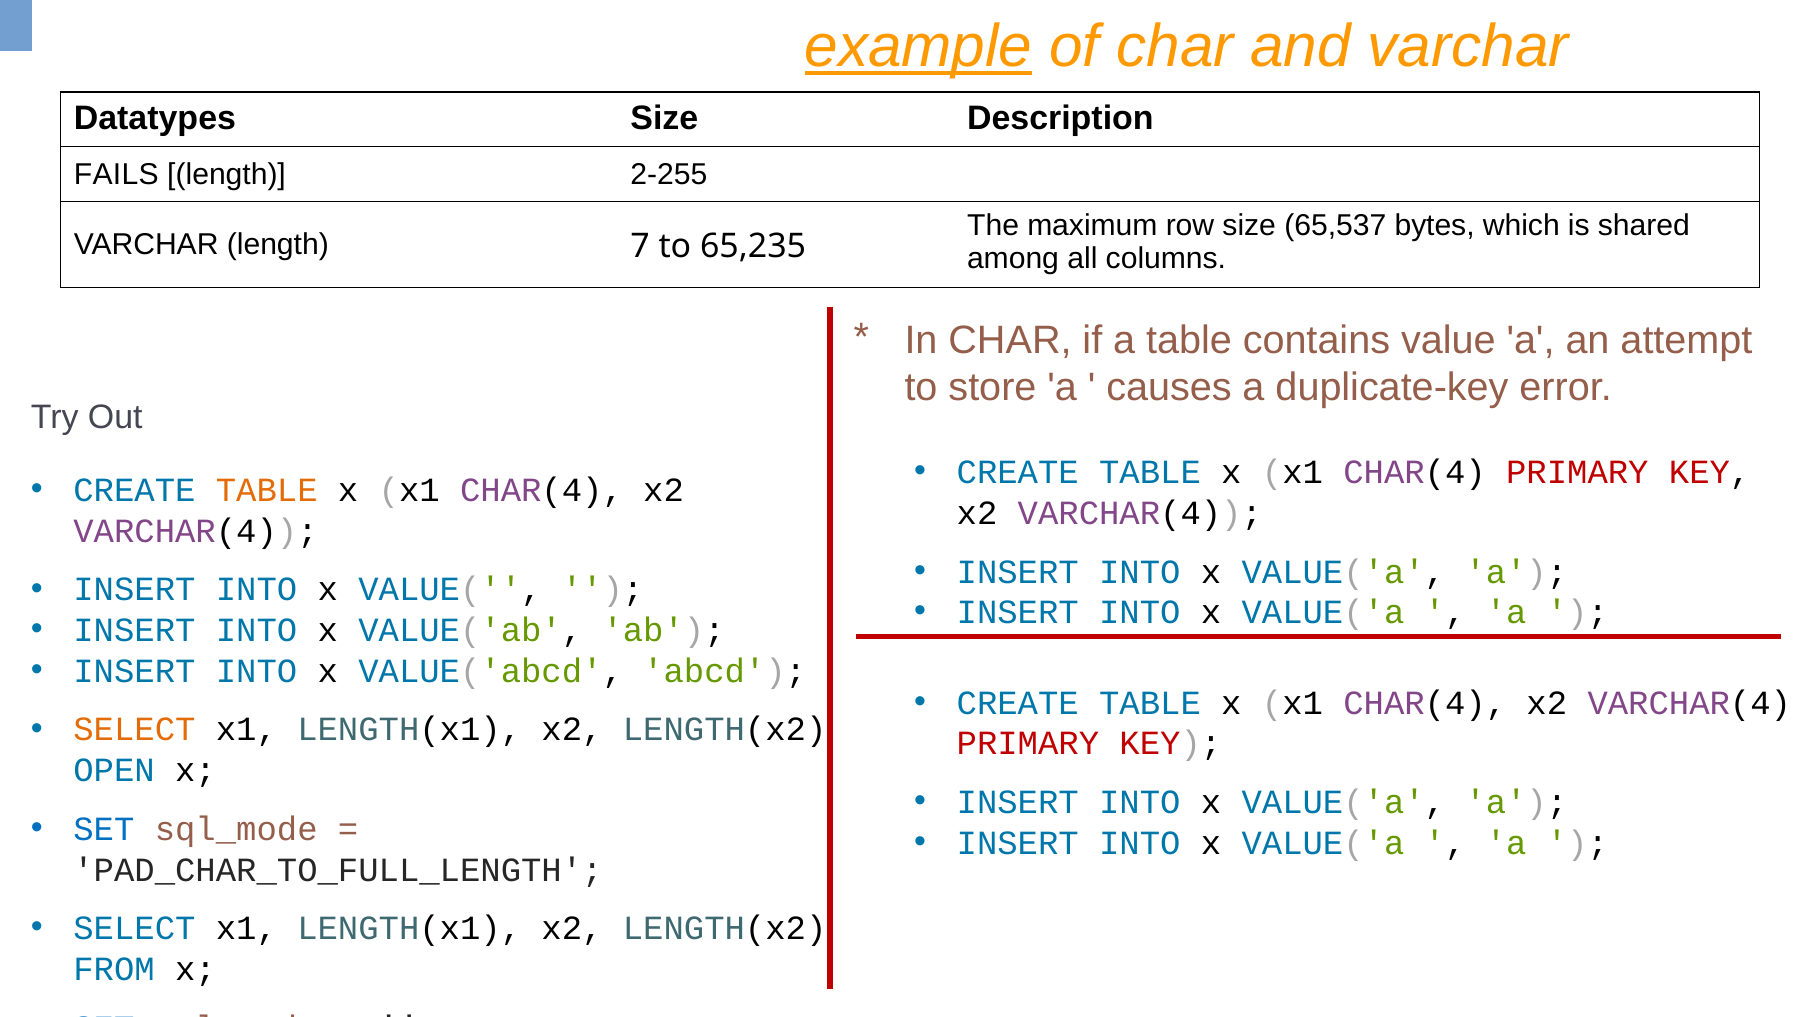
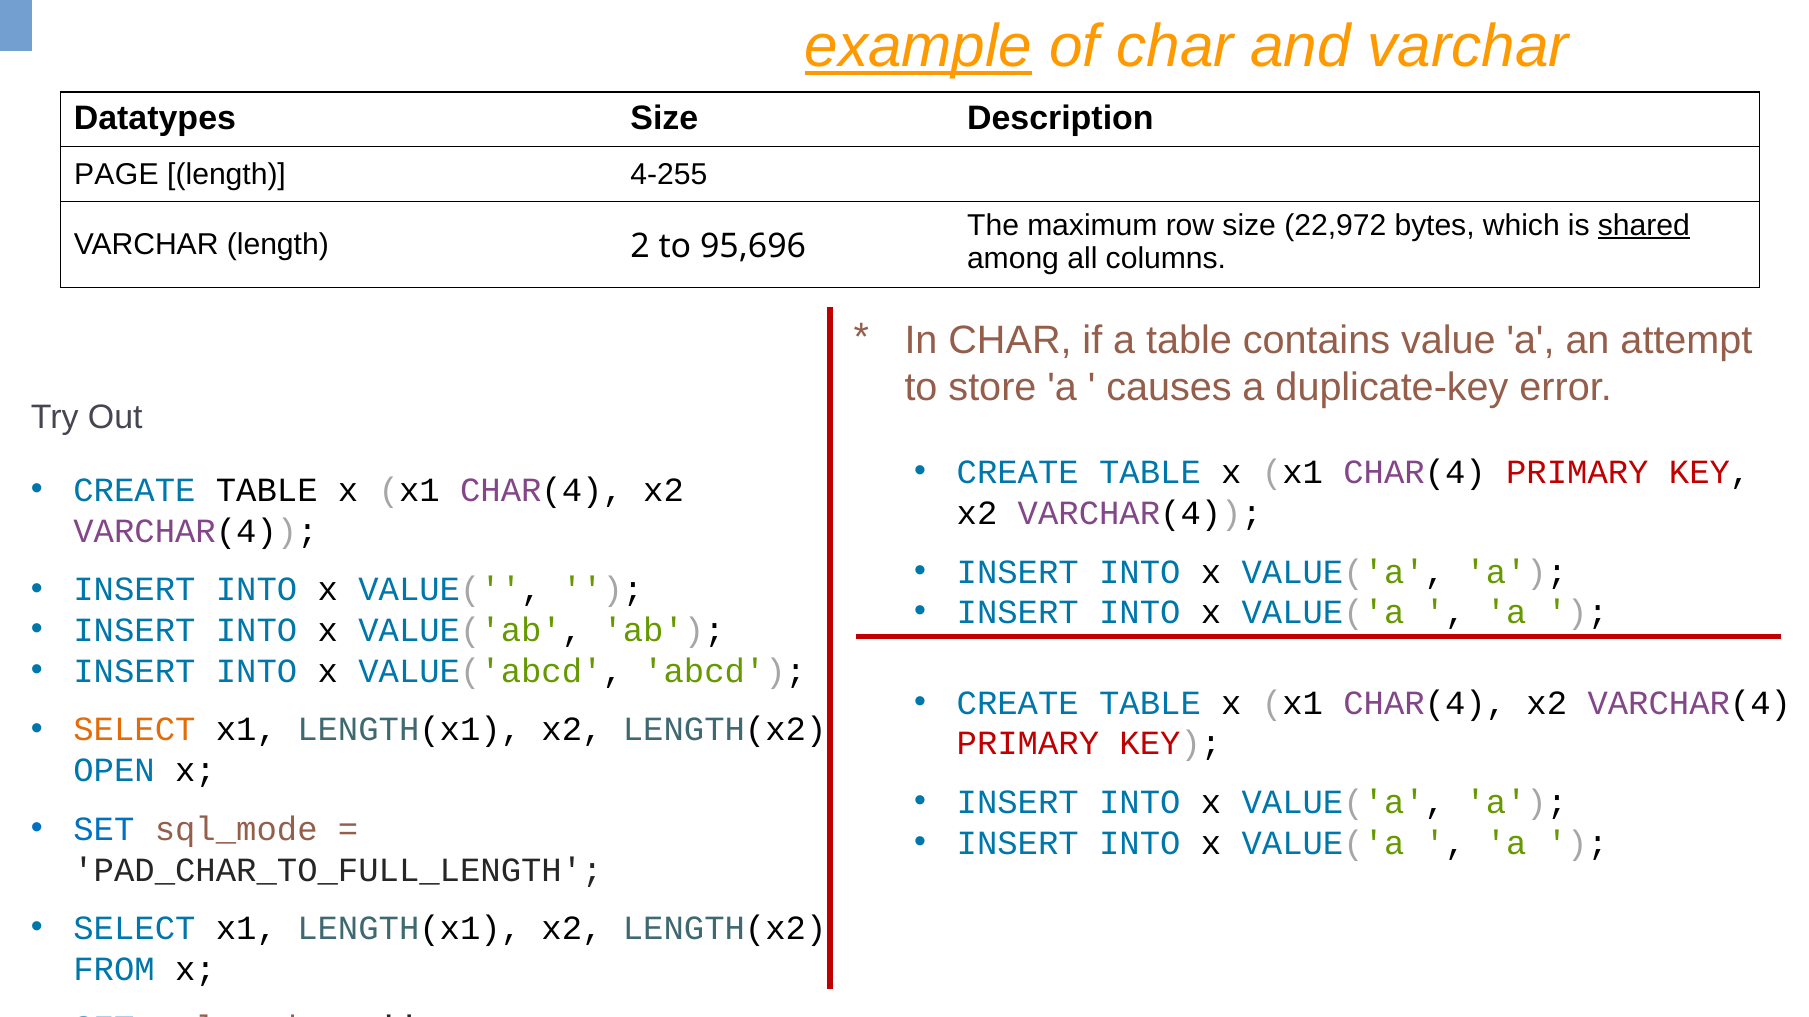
FAILS: FAILS -> PAGE (116, 174)
2-255: 2-255 -> 4-255 (669, 174)
65,537: 65,537 -> 22,972 (1335, 225)
shared underline: none -> present (1644, 225)
7: 7 -> 2 (640, 246)
65,235: 65,235 -> 95,696 (753, 246)
TABLE colour: orange -> black (267, 491)
